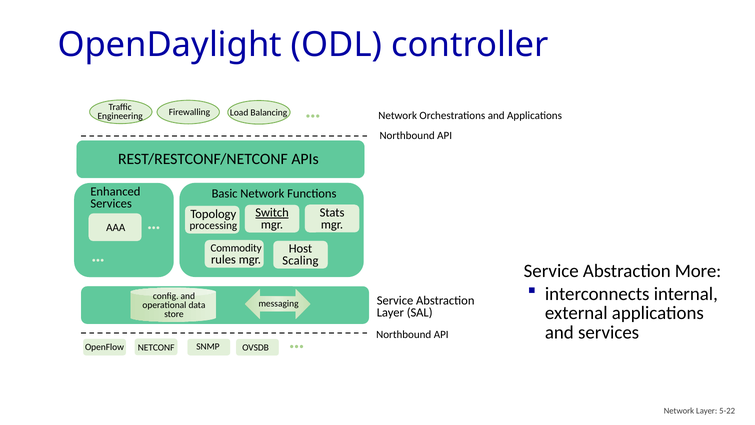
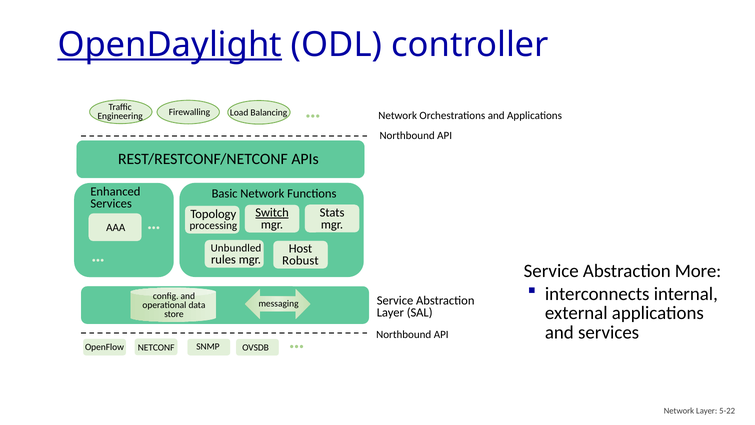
OpenDaylight underline: none -> present (170, 45)
Commodity: Commodity -> Unbundled (236, 248)
Scaling: Scaling -> Robust (300, 260)
